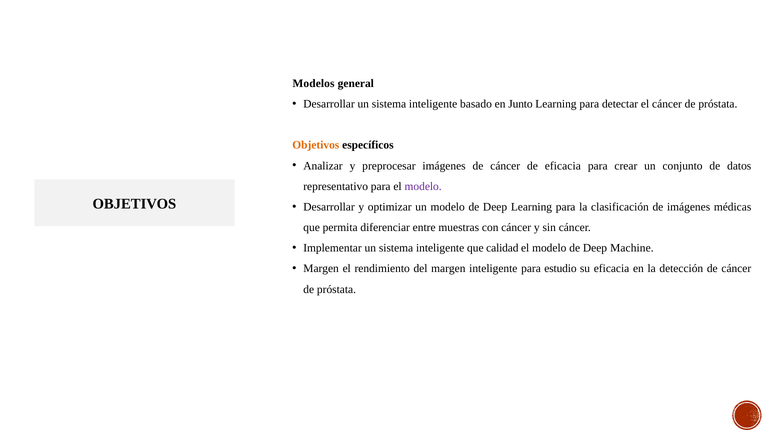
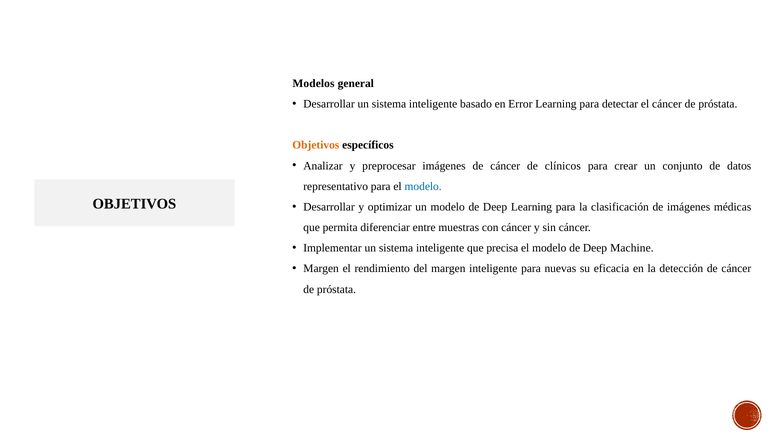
Junto: Junto -> Error (520, 104)
de eficacia: eficacia -> clínicos (563, 166)
modelo colour: purple -> blue (423, 186)
calidad: calidad -> precisa (502, 248)
estudio: estudio -> nuevas (560, 268)
